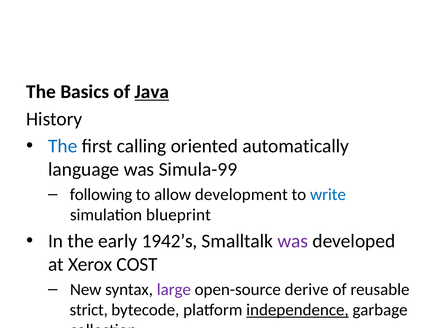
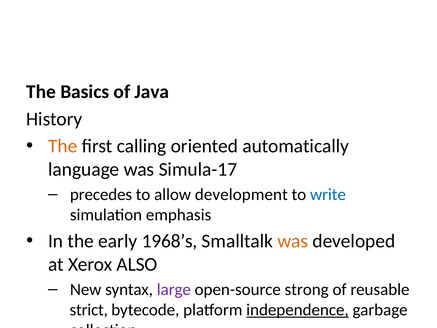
Java underline: present -> none (152, 92)
The colour: blue -> orange (63, 146)
Simula-99: Simula-99 -> Simula-17 (198, 169)
following: following -> precedes (101, 194)
blueprint: blueprint -> emphasis (179, 215)
1942’s: 1942’s -> 1968’s (170, 241)
was colour: purple -> orange (293, 241)
COST: COST -> ALSO (137, 264)
derive: derive -> strong (307, 289)
